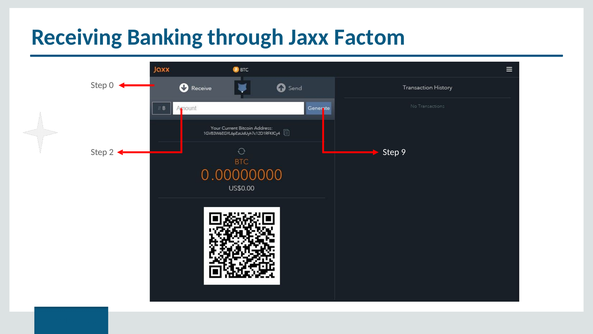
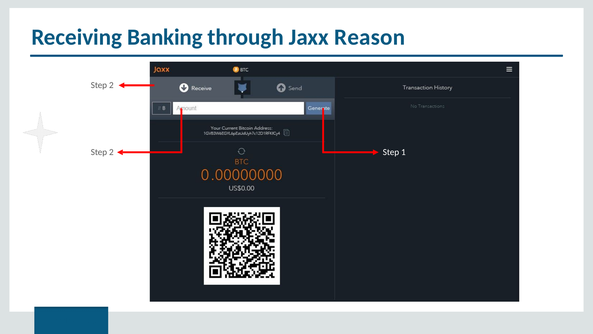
Factom: Factom -> Reason (370, 37)
0: 0 -> 2 (111, 85)
9: 9 -> 1 (403, 152)
